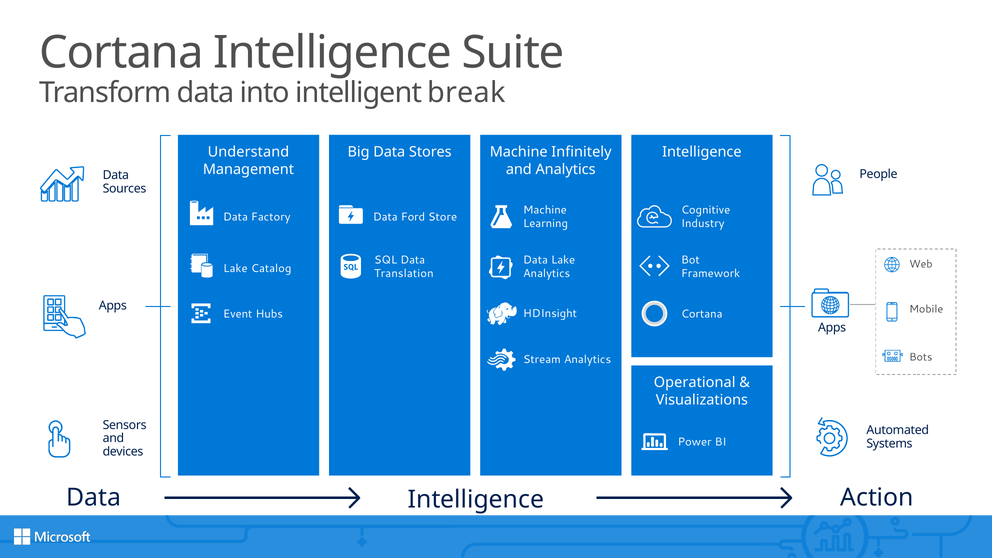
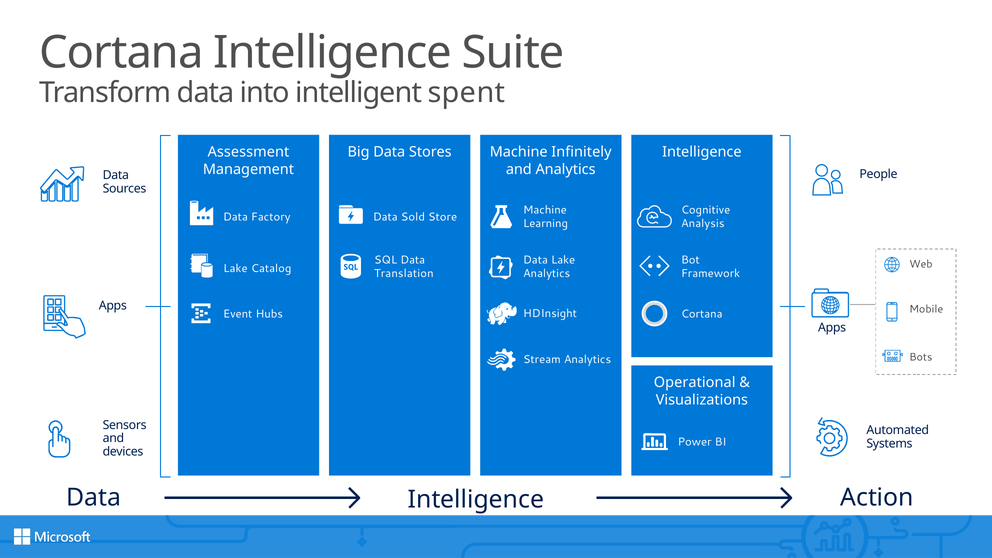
break: break -> spent (466, 93)
Understand: Understand -> Assessment (248, 152)
Ford: Ford -> Sold (413, 217)
Industry: Industry -> Analysis (703, 224)
